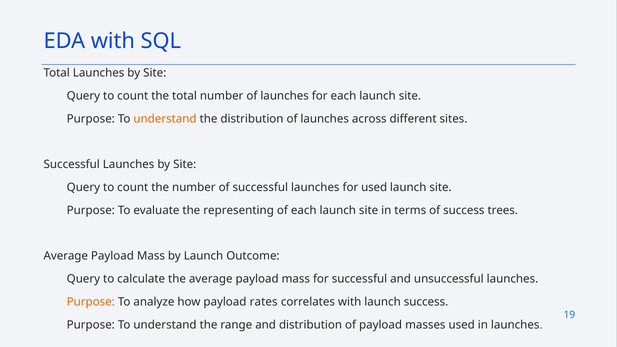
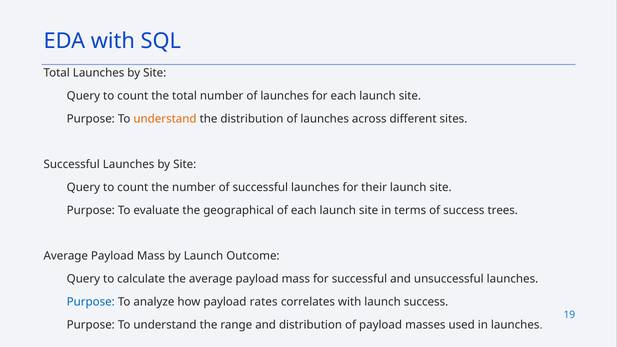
for used: used -> their (374, 187)
representing: representing -> geographical (239, 210)
Purpose colour: orange -> blue (91, 302)
